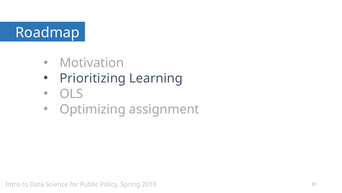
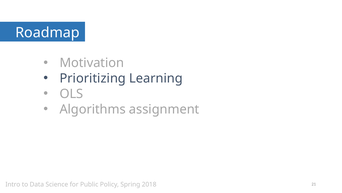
Optimizing: Optimizing -> Algorithms (93, 109)
